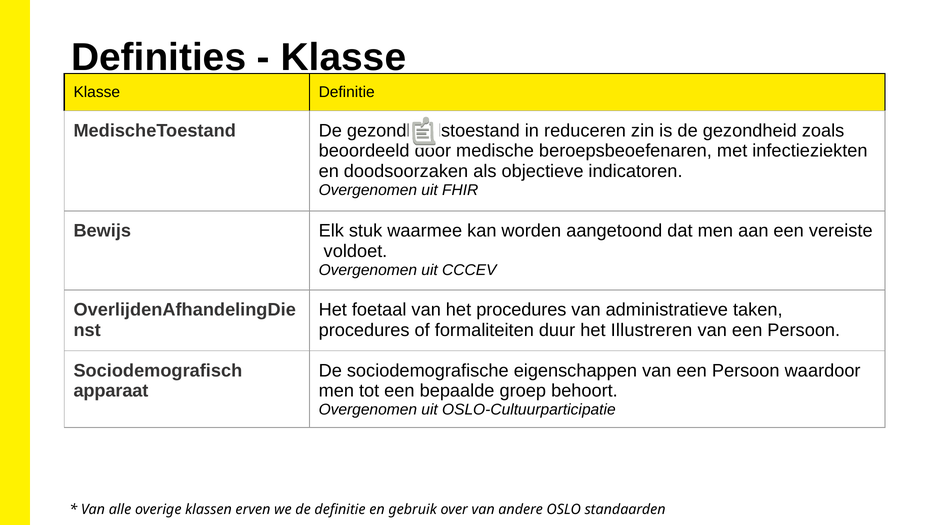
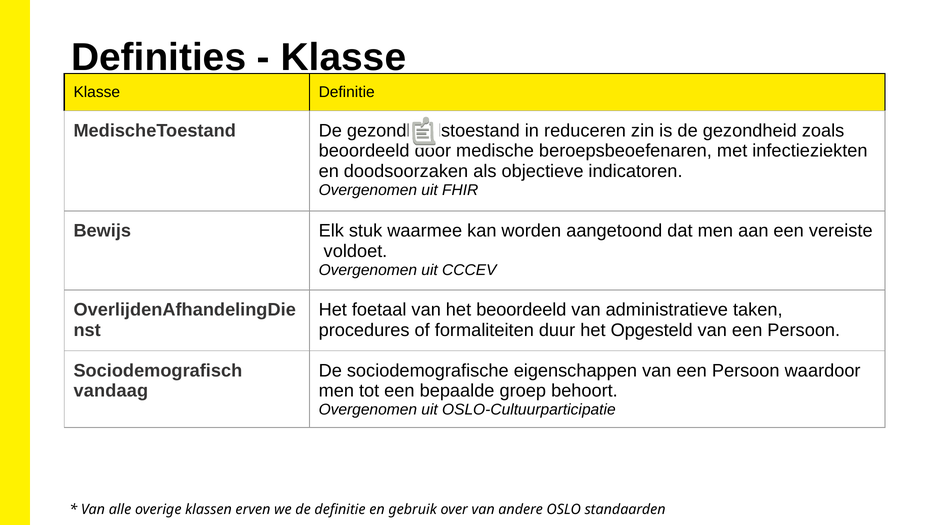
het procedures: procedures -> beoordeeld (521, 310)
Illustreren: Illustreren -> Opgesteld (652, 331)
apparaat: apparaat -> vandaag (111, 391)
